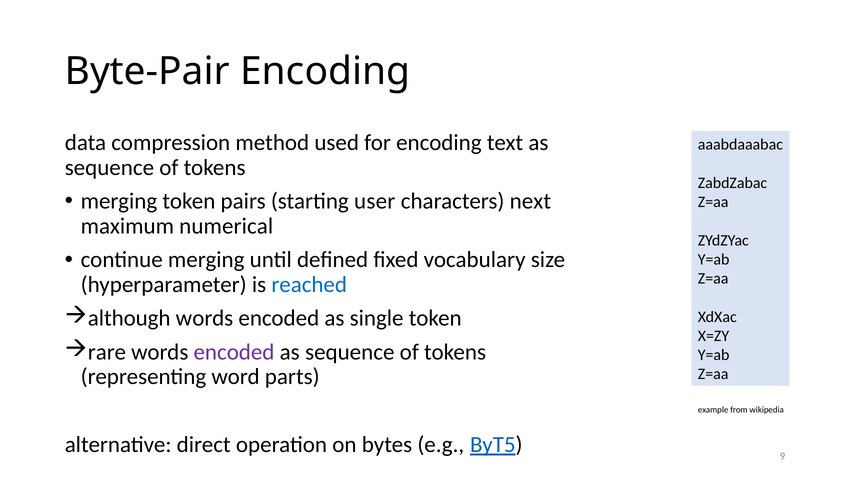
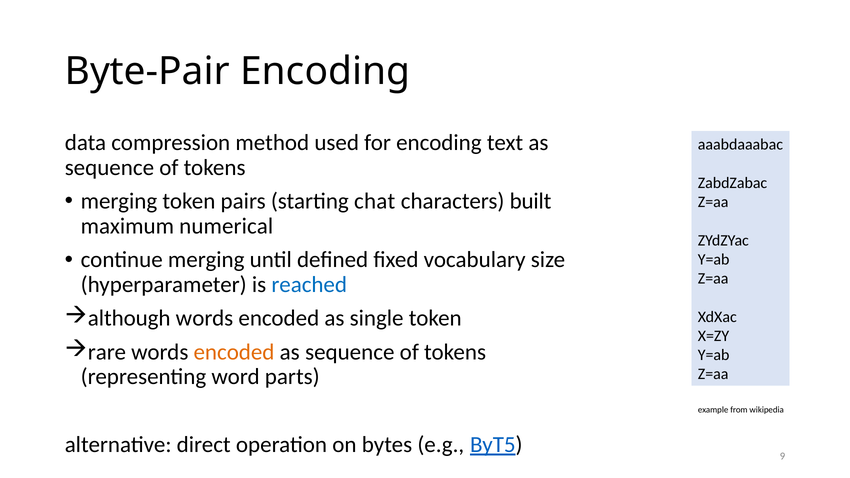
user: user -> chat (375, 201)
next: next -> built (531, 201)
encoded colour: purple -> orange (234, 352)
